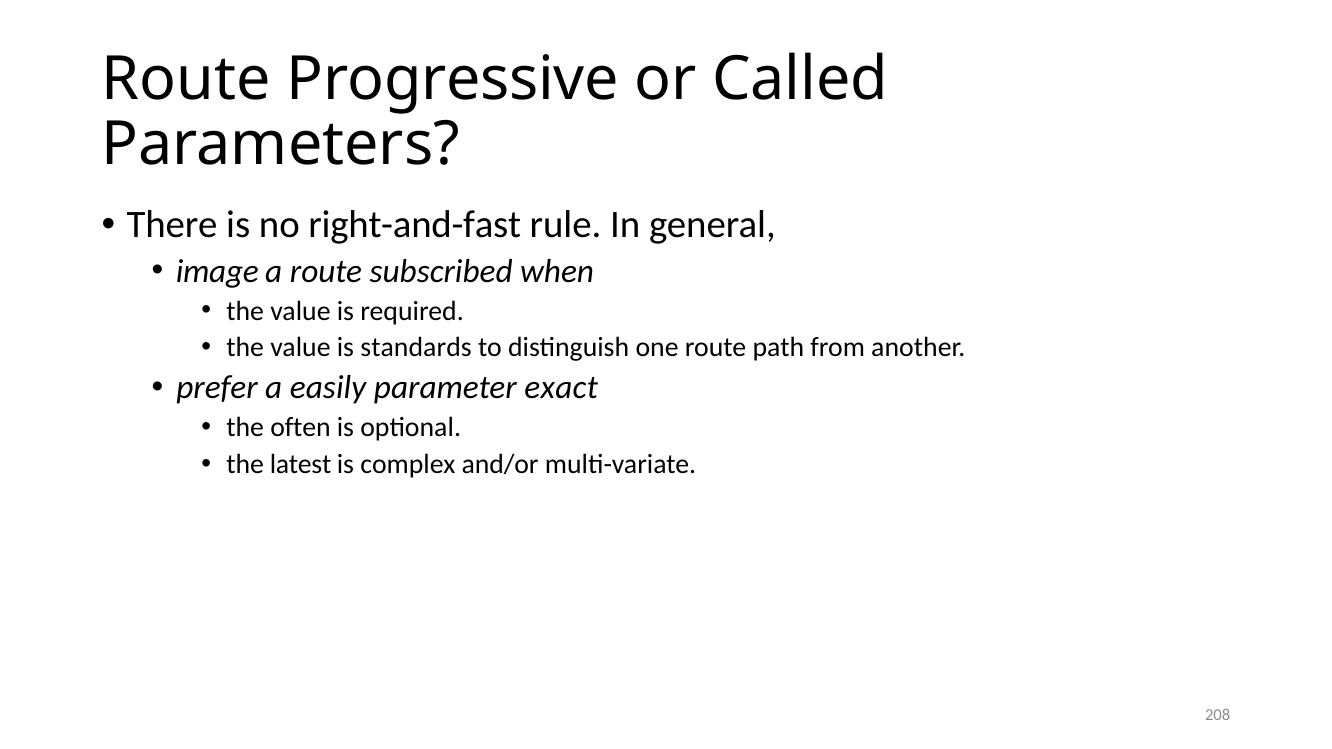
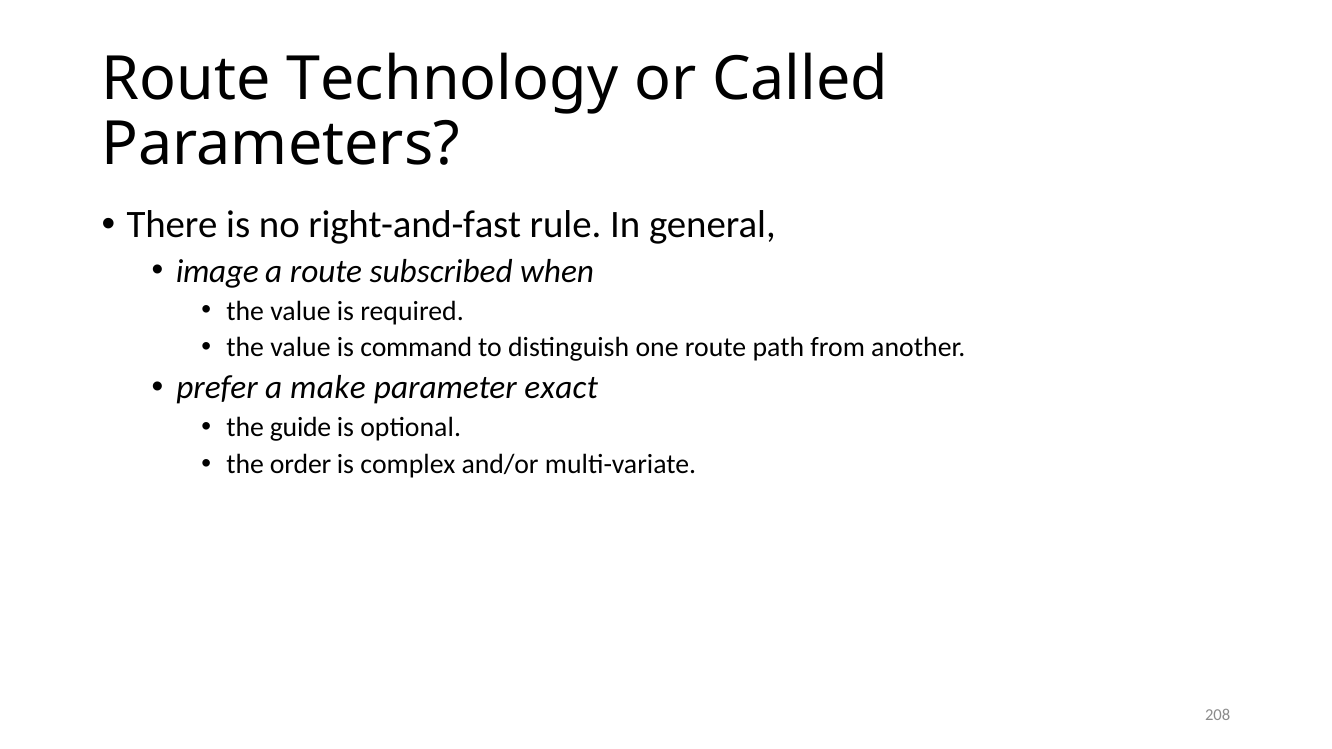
Progressive: Progressive -> Technology (452, 79)
standards: standards -> command (416, 348)
easily: easily -> make (328, 388)
often: often -> guide (301, 428)
latest: latest -> order (301, 465)
